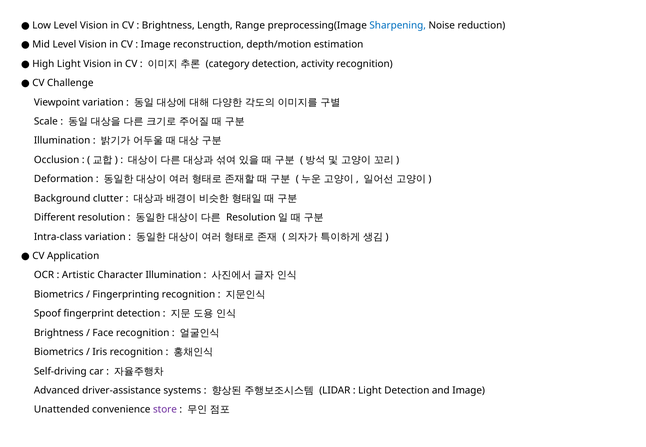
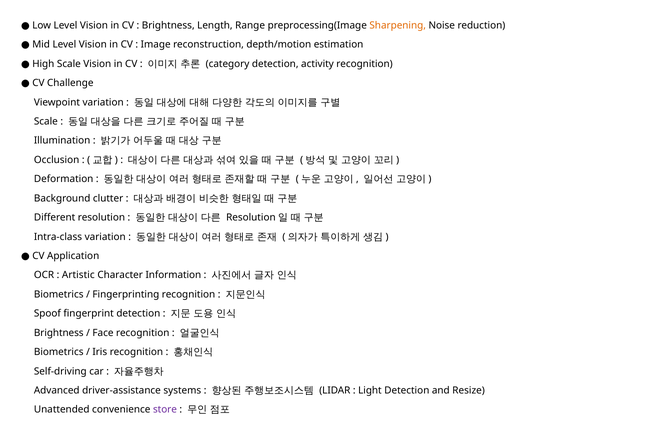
Sharpening colour: blue -> orange (398, 25)
High Light: Light -> Scale (69, 64)
Character Illumination: Illumination -> Information (173, 275)
and Image: Image -> Resize (469, 391)
